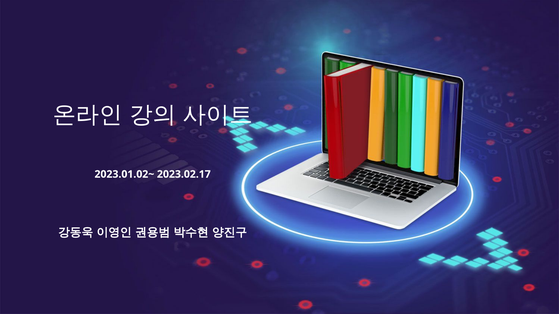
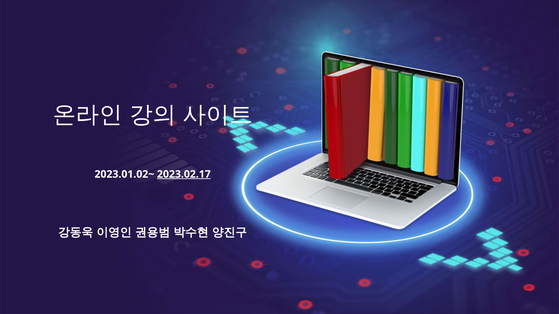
2023.02.17 underline: none -> present (184, 174)
